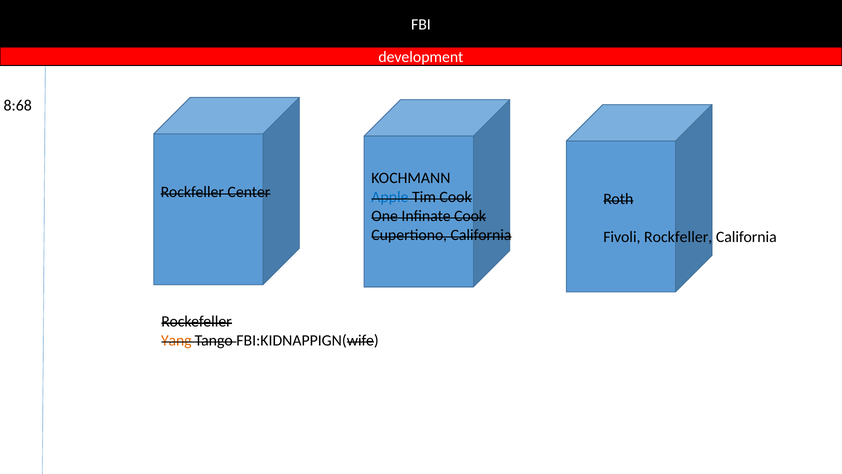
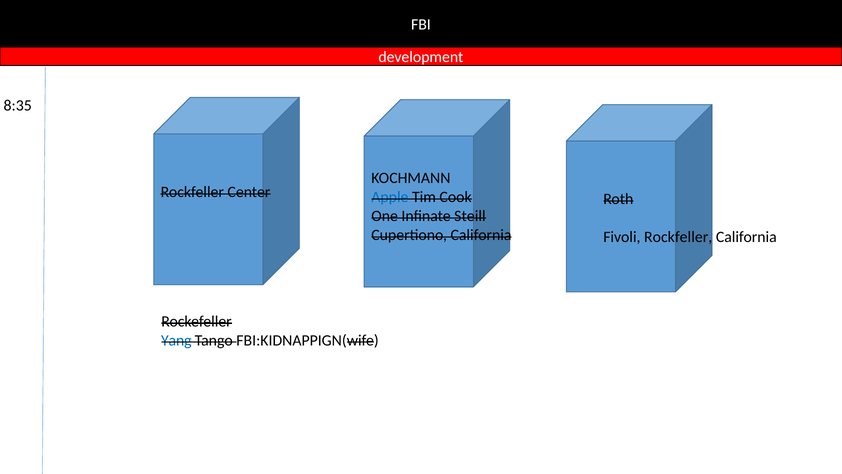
8:68: 8:68 -> 8:35 (18, 105)
Infinate Cook: Cook -> Steill (470, 216)
Yang colour: orange -> blue (176, 340)
